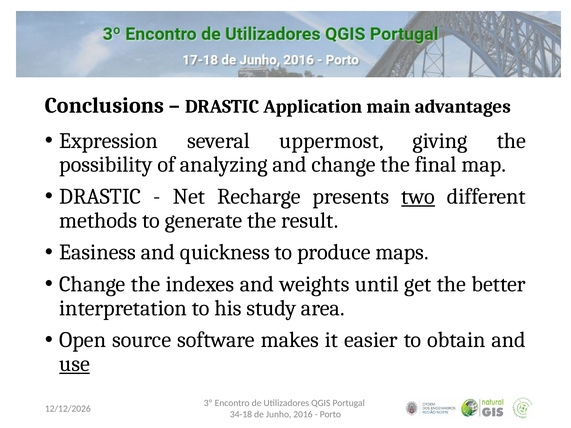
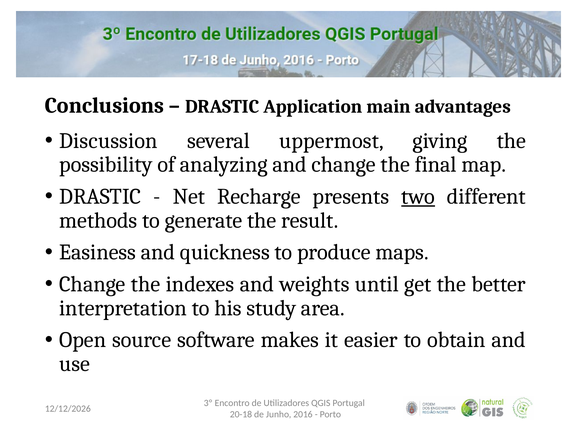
Expression: Expression -> Discussion (108, 141)
use underline: present -> none (75, 364)
34-18: 34-18 -> 20-18 (241, 415)
